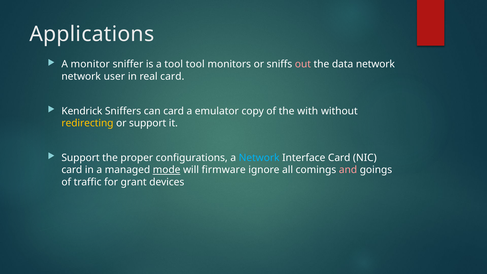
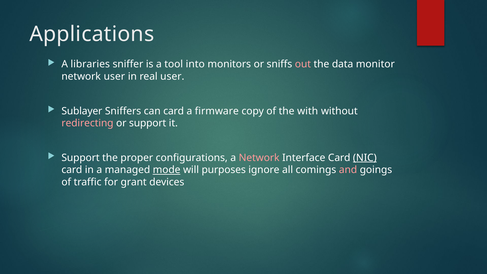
monitor: monitor -> libraries (90, 64)
tool tool: tool -> into (195, 64)
data network: network -> monitor (375, 64)
real card: card -> user (172, 76)
Kendrick: Kendrick -> Sublayer (82, 111)
emulator: emulator -> firmware (217, 111)
redirecting colour: yellow -> pink (87, 123)
Network colour: light blue -> pink (259, 158)
NIC underline: none -> present (365, 158)
firmware: firmware -> purposes (224, 170)
